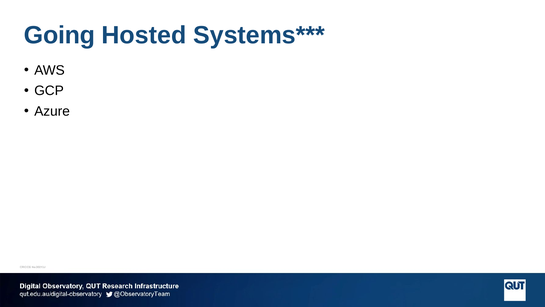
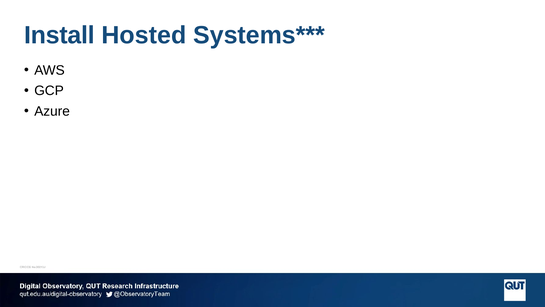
Going: Going -> Install (59, 35)
